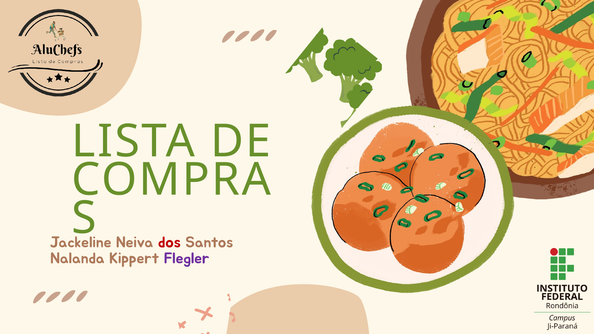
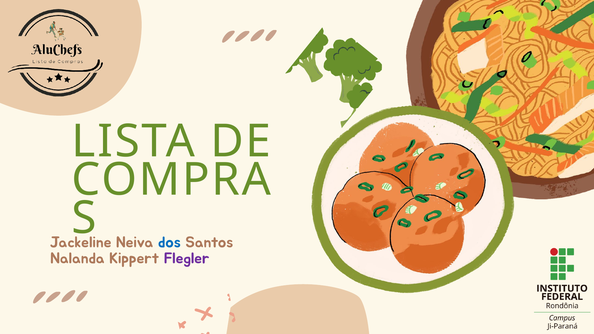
dos colour: red -> blue (169, 242)
